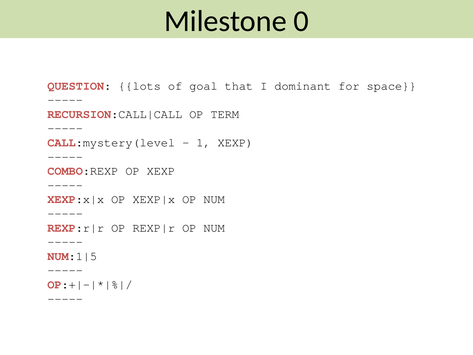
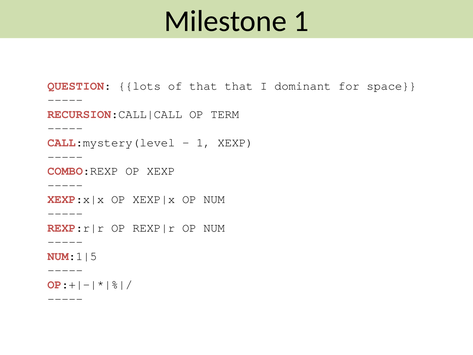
Milestone 0: 0 -> 1 (301, 21)
of goal: goal -> that (203, 86)
